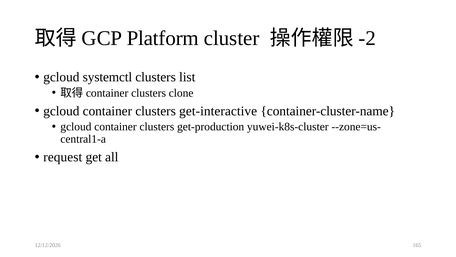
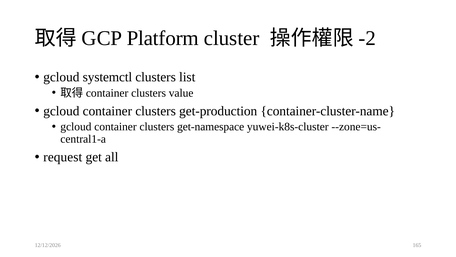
clone: clone -> value (181, 93)
get-interactive: get-interactive -> get-production (218, 111)
get-production: get-production -> get-namespace (211, 127)
